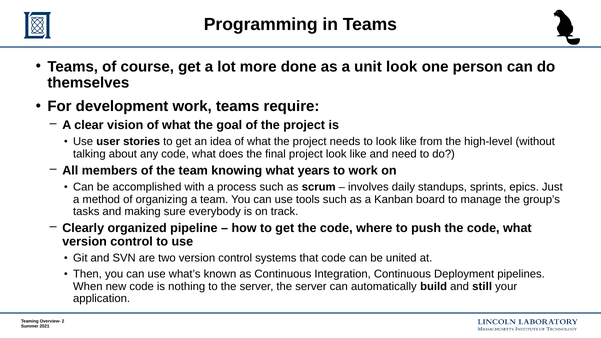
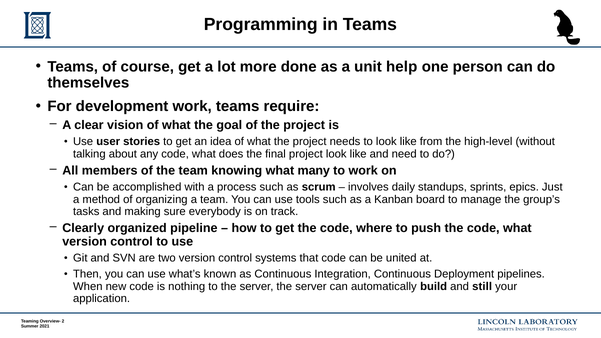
unit look: look -> help (402, 67)
years: years -> many (314, 171)
